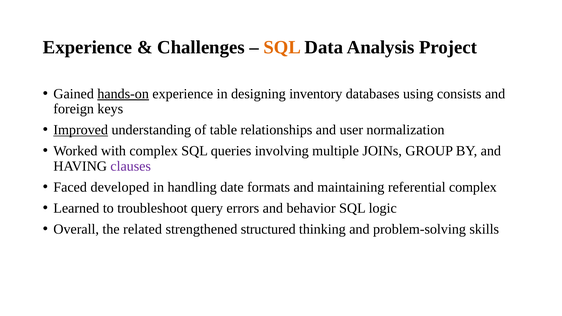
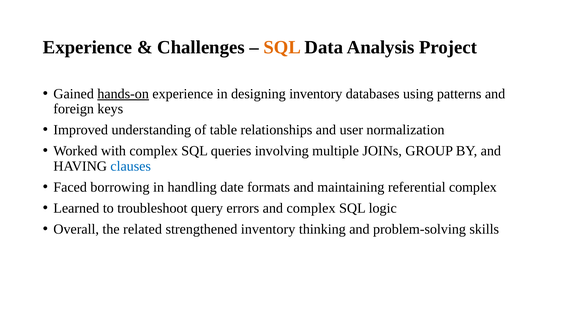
consists: consists -> patterns (459, 94)
Improved underline: present -> none (81, 130)
clauses colour: purple -> blue (131, 166)
developed: developed -> borrowing (120, 187)
and behavior: behavior -> complex (311, 208)
strengthened structured: structured -> inventory (268, 229)
